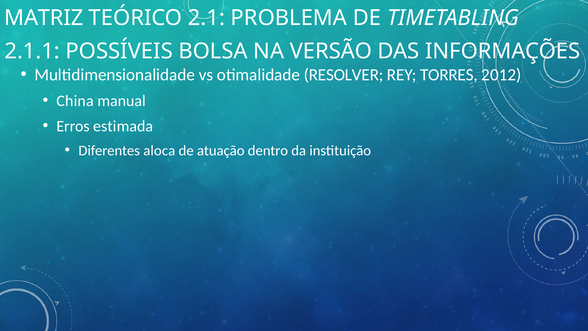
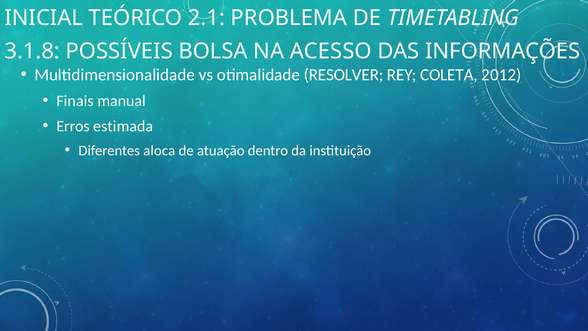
MATRIZ: MATRIZ -> INICIAL (44, 18)
2.1.1: 2.1.1 -> 3.1.8 (32, 51)
VERSÃO: VERSÃO -> ACESSO (331, 51)
TORRES: TORRES -> COLETA (449, 75)
China: China -> Finais (75, 101)
